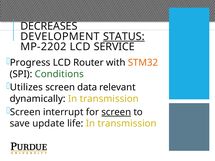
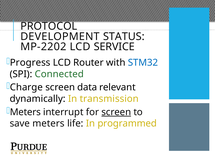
DECREASES: DECREASES -> PROTOCOL (49, 26)
STATUS underline: present -> none (124, 37)
STM32 colour: orange -> blue (143, 63)
Conditions: Conditions -> Connected (59, 74)
Utilizes: Utilizes -> Charge (26, 87)
Screen: Screen -> Meters (25, 112)
save update: update -> meters (48, 124)
life In transmission: transmission -> programmed (127, 124)
